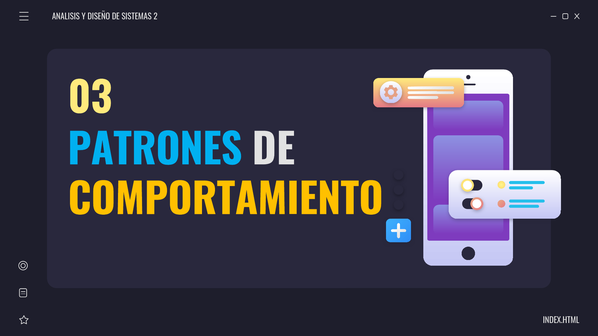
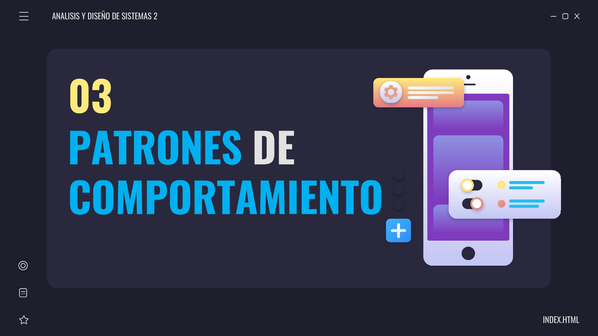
COMPORTAMIENTO colour: yellow -> light blue (226, 201)
